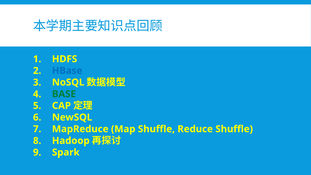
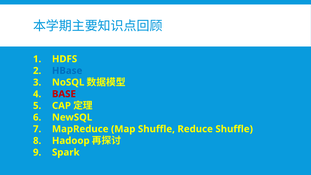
BASE colour: green -> red (64, 94)
